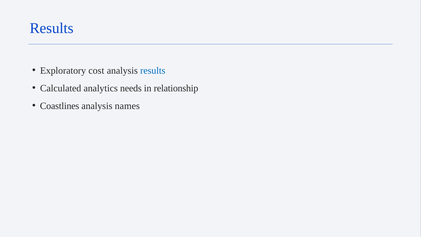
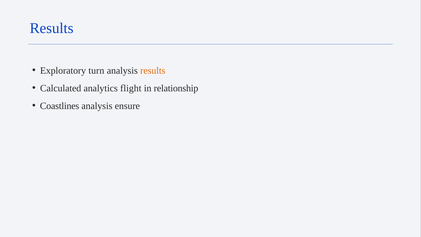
cost: cost -> turn (96, 70)
results colour: blue -> orange (153, 70)
needs: needs -> flight (131, 88)
names: names -> ensure (127, 106)
